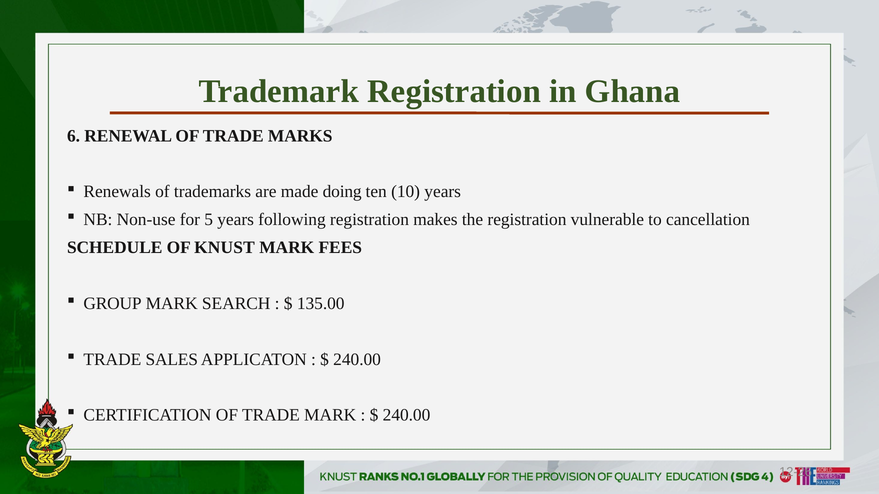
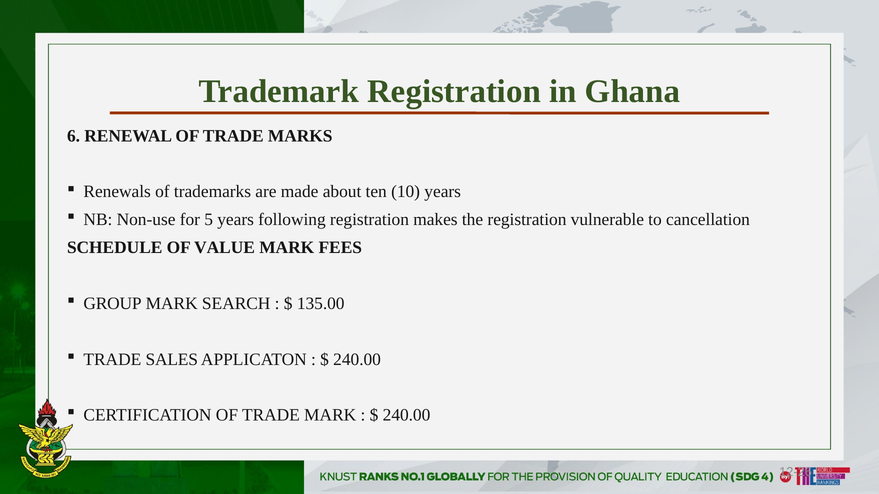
doing: doing -> about (342, 192)
KNUST: KNUST -> VALUE (225, 248)
